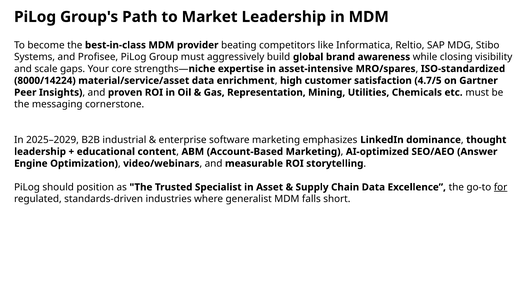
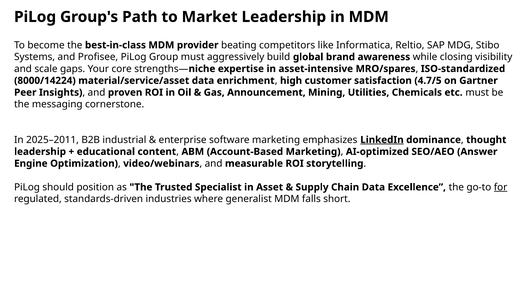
Representation: Representation -> Announcement (266, 93)
2025–2029: 2025–2029 -> 2025–2011 (52, 140)
LinkedIn underline: none -> present (382, 140)
